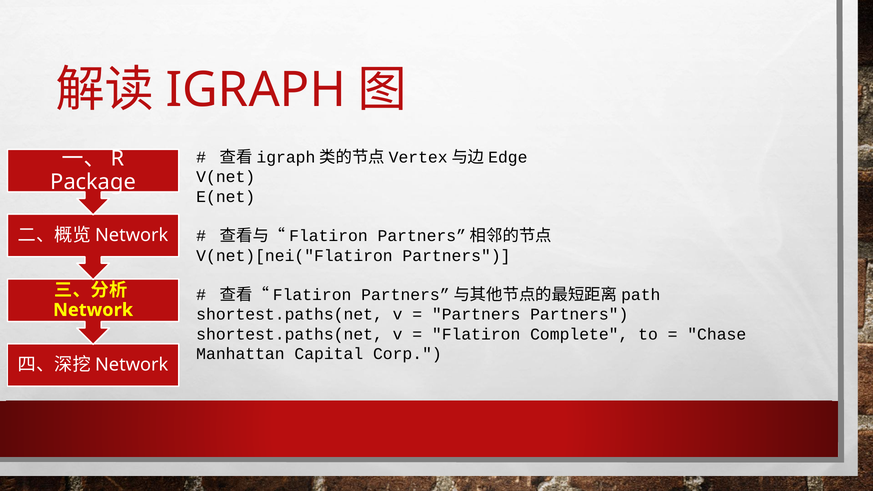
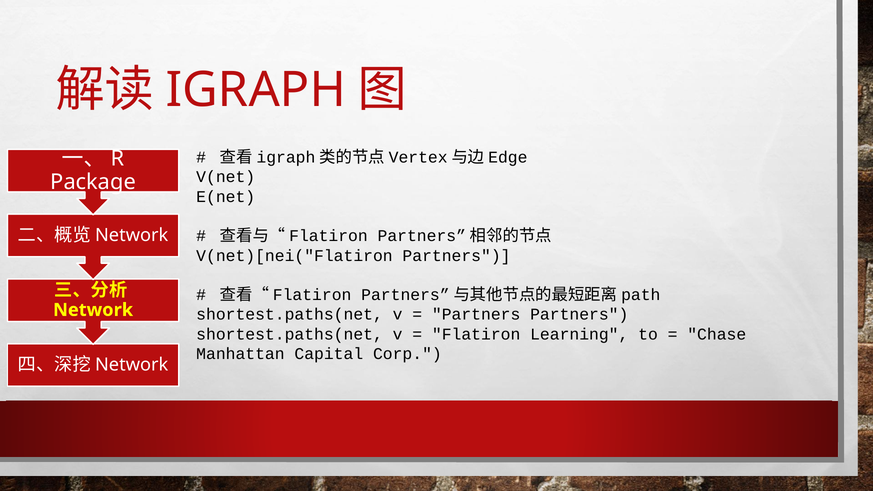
Complete: Complete -> Learning (579, 334)
